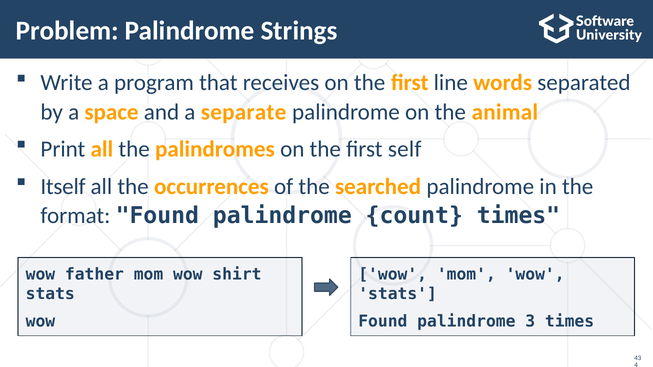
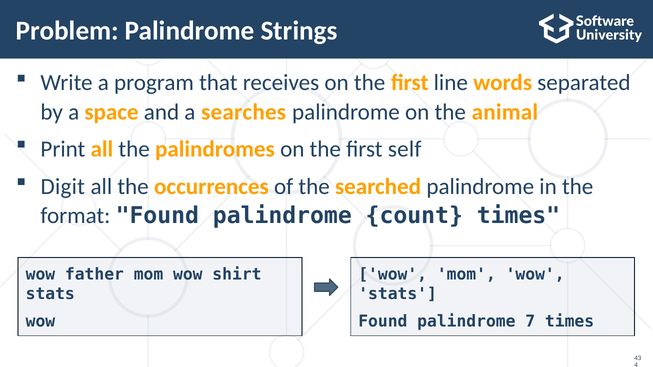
separate: separate -> searches (244, 112)
Itself: Itself -> Digit (63, 187)
3: 3 -> 7 (530, 322)
